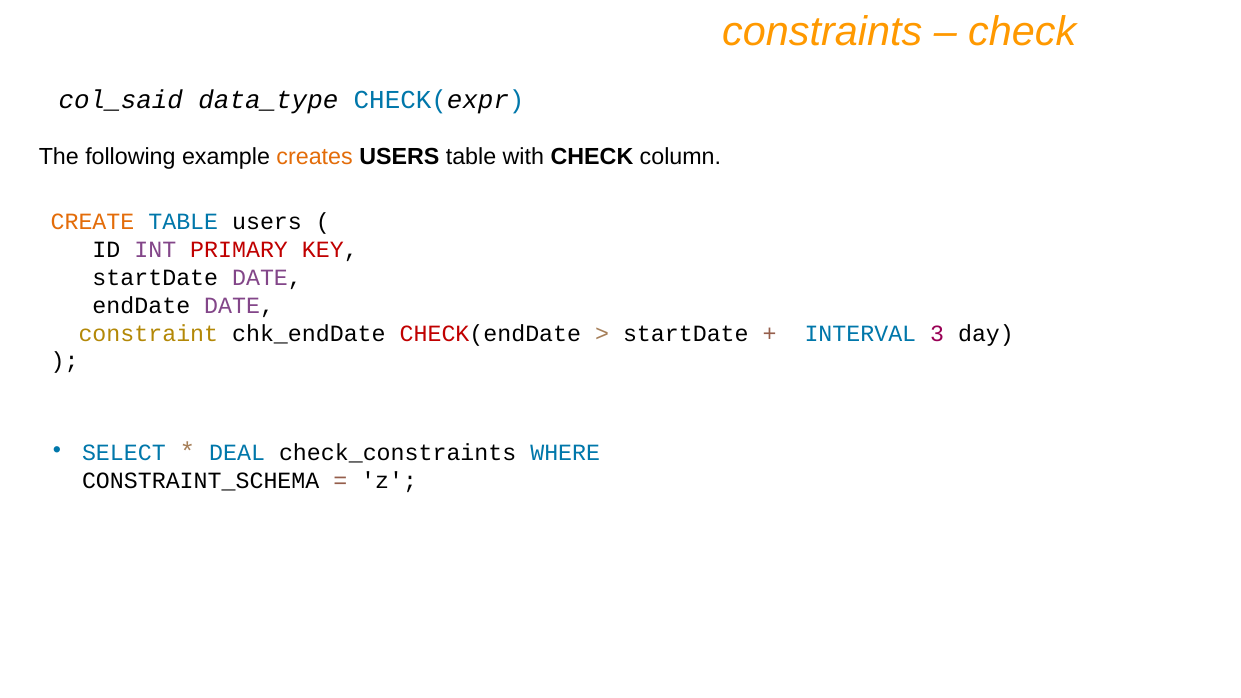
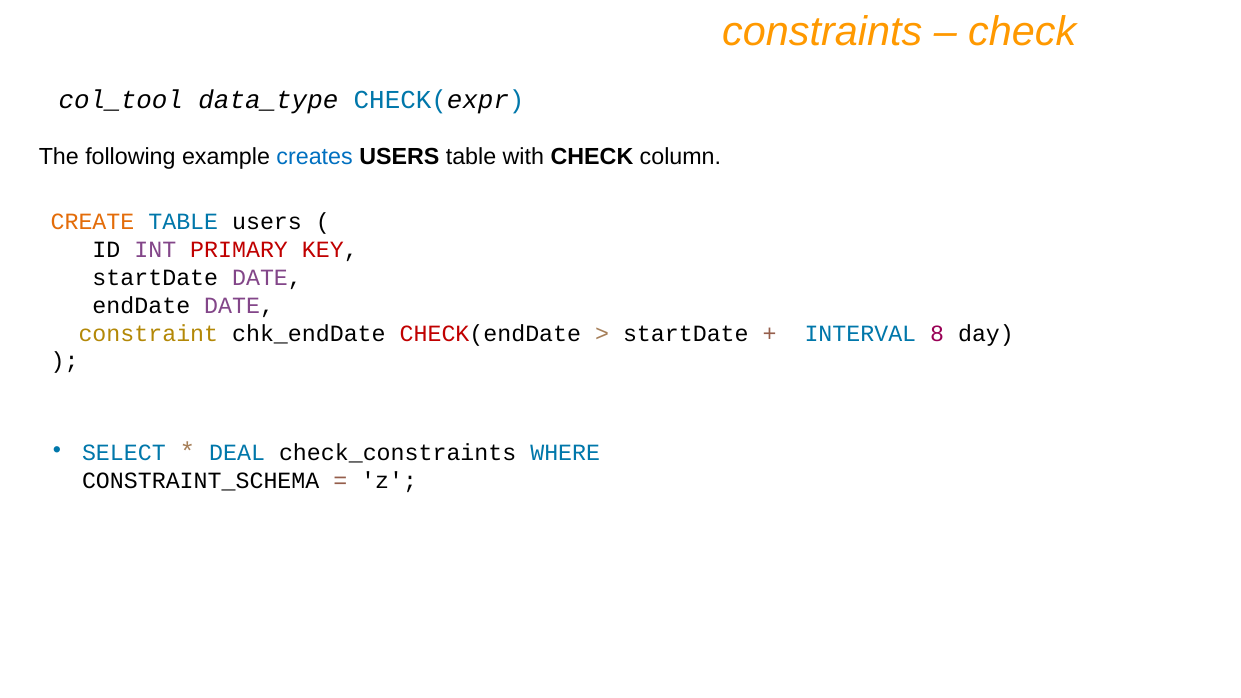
col_said: col_said -> col_tool (121, 100)
creates colour: orange -> blue (315, 157)
3: 3 -> 8 (937, 333)
